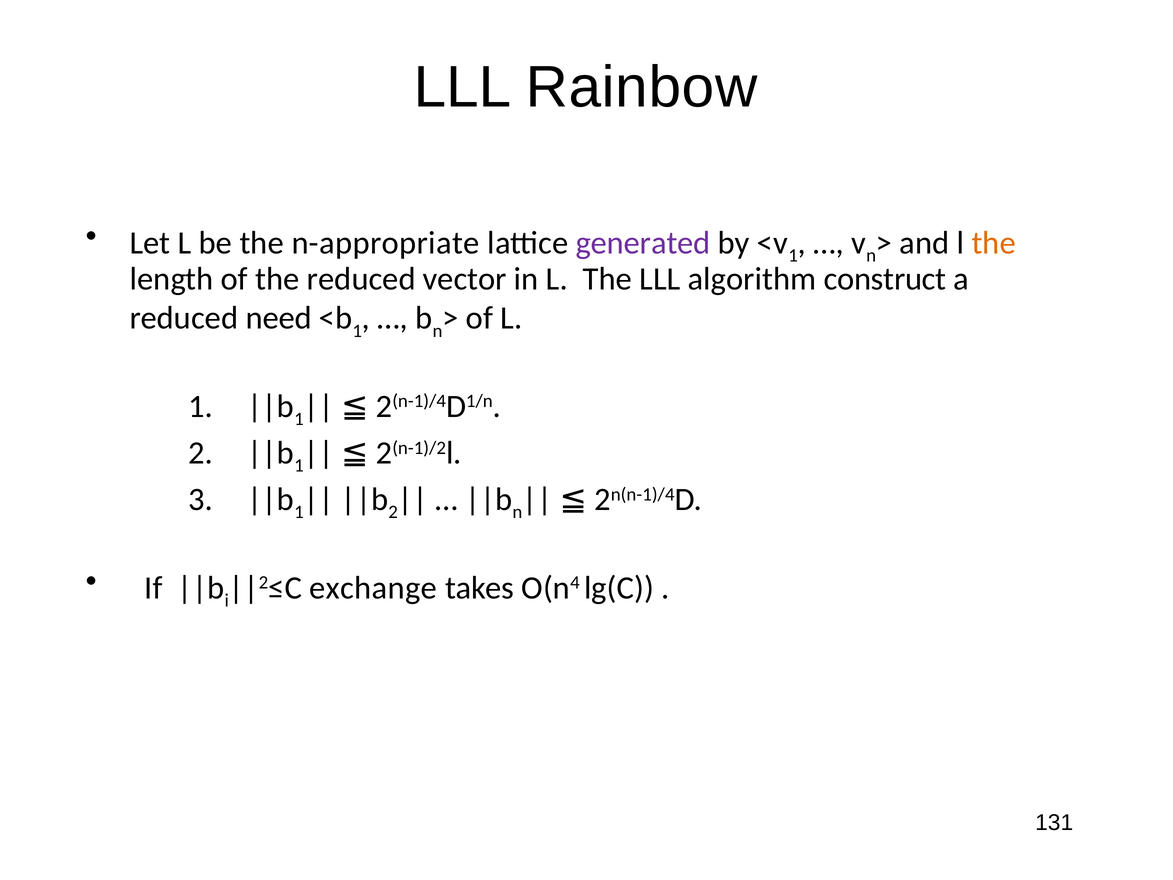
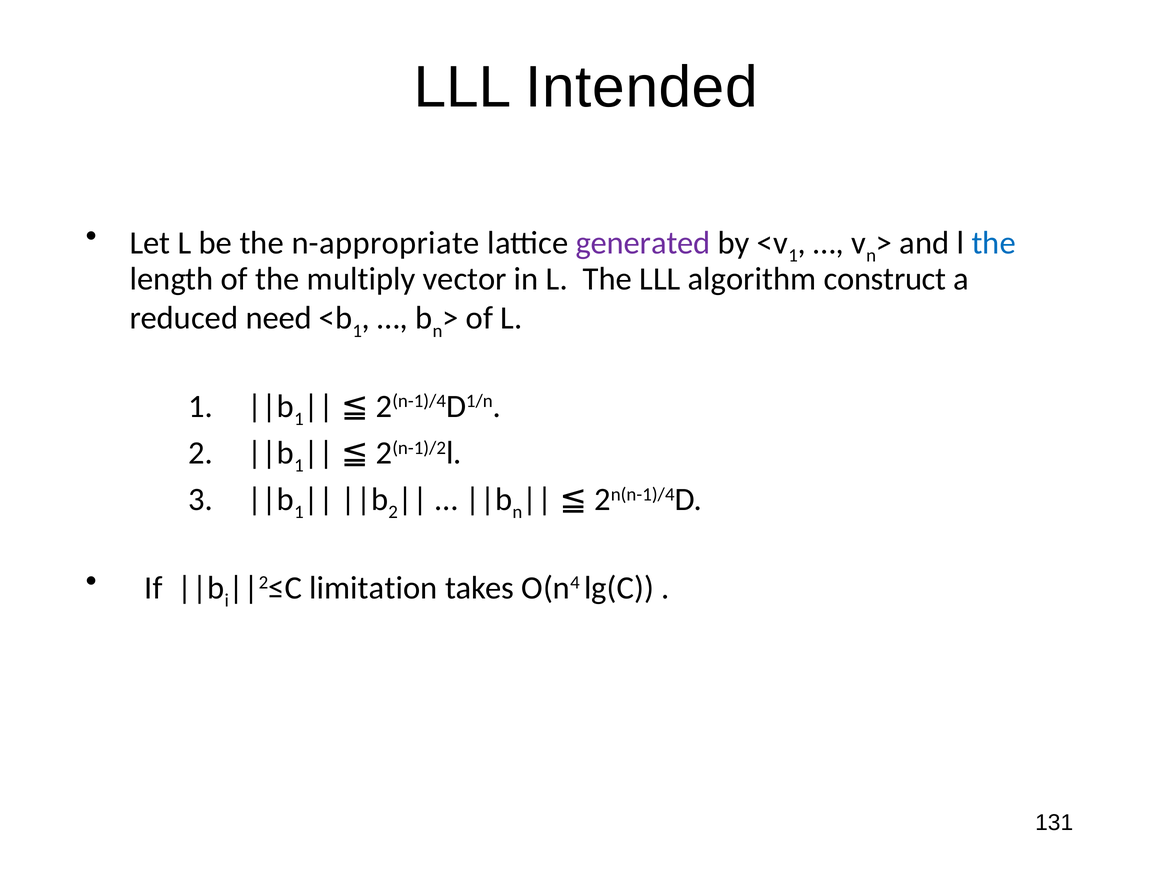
Rainbow: Rainbow -> Intended (642, 87)
the colour: orange -> blue (994, 243)
the reduced: reduced -> multiply (361, 279)
exchange: exchange -> limitation (373, 588)
